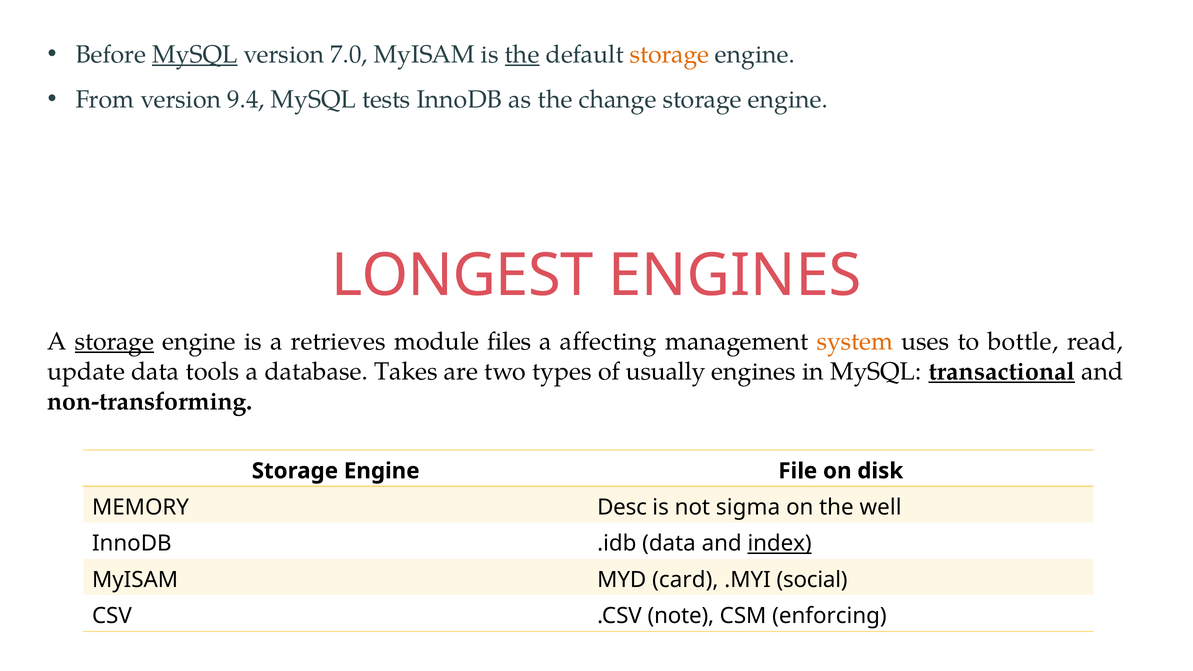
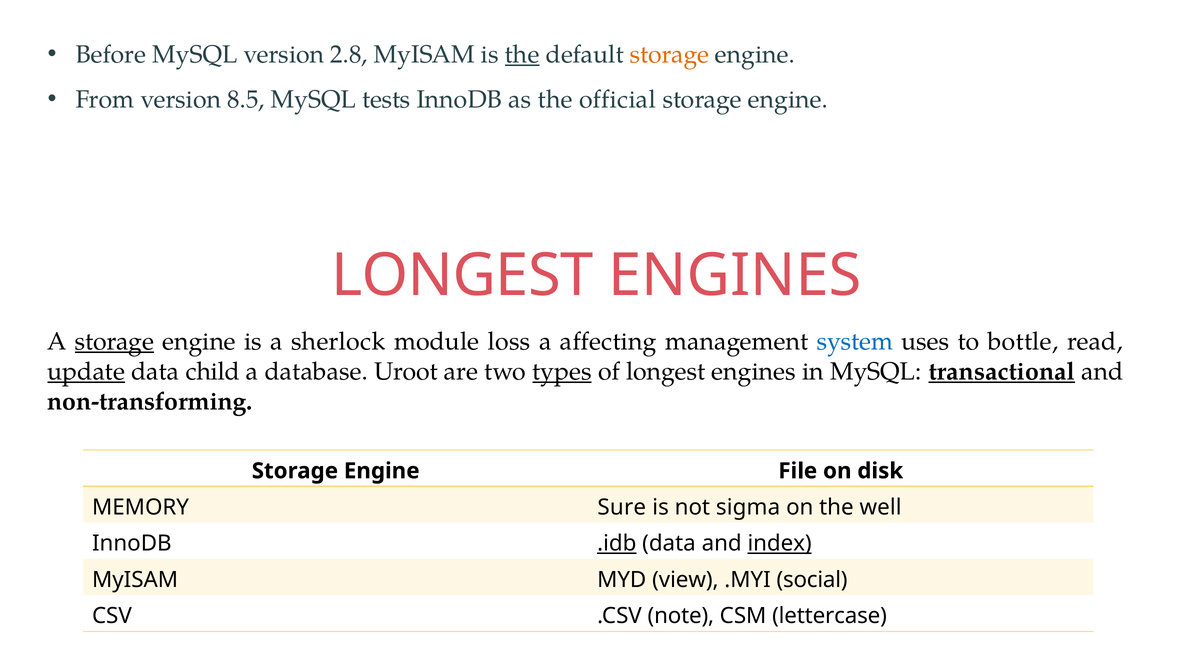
MySQL underline: present -> none (195, 55)
7.0: 7.0 -> 2.8 (349, 55)
9.4: 9.4 -> 8.5 (246, 99)
change: change -> official (617, 99)
retrieves: retrieves -> sherlock (338, 342)
files: files -> loss (509, 342)
system colour: orange -> blue (855, 342)
update underline: none -> present (86, 372)
tools: tools -> child (213, 372)
Takes: Takes -> Uroot (406, 372)
types underline: none -> present (562, 372)
of usually: usually -> longest (666, 372)
Desc: Desc -> Sure (622, 507)
.idb underline: none -> present (617, 544)
card: card -> view (685, 580)
enforcing: enforcing -> lettercase (830, 616)
